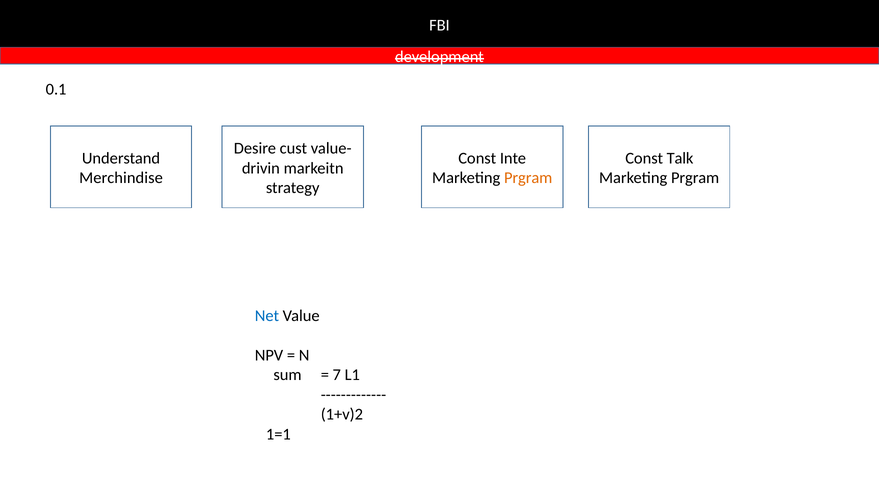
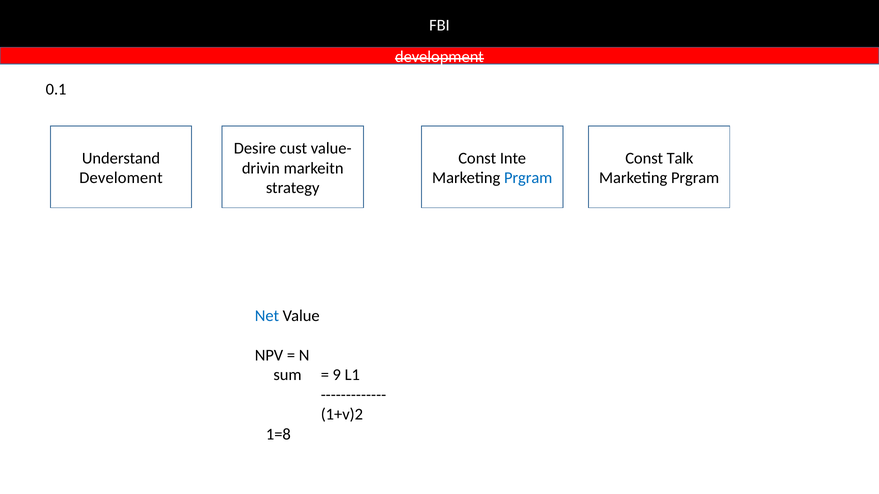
Merchindise: Merchindise -> Develoment (121, 178)
Prgram colour: orange -> blue (528, 178)
7: 7 -> 9 (337, 375)
1=1: 1=1 -> 1=8 (278, 435)
